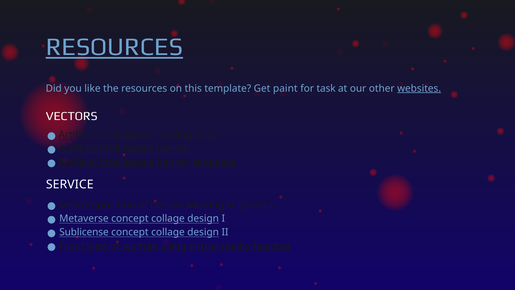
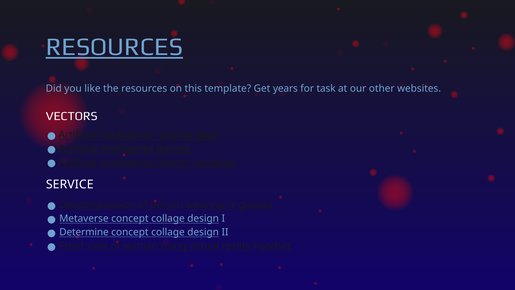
paint: paint -> years (285, 88)
websites underline: present -> none (419, 88)
Sublicense: Sublicense -> Determine (84, 232)
